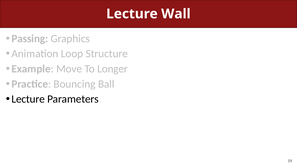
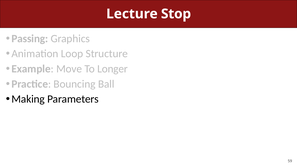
Wall: Wall -> Stop (176, 14)
Lecture: Lecture -> Making (28, 99)
